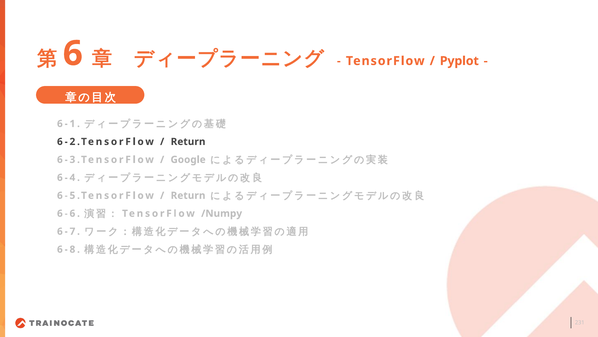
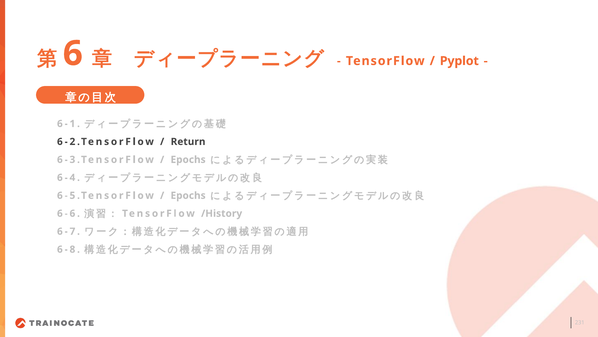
Google: Google -> Epochs (188, 159)
Return: Return -> Epochs (188, 195)
/Numpy: /Numpy -> /History (222, 213)
